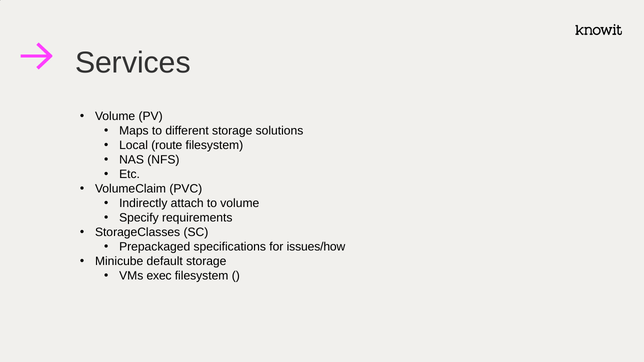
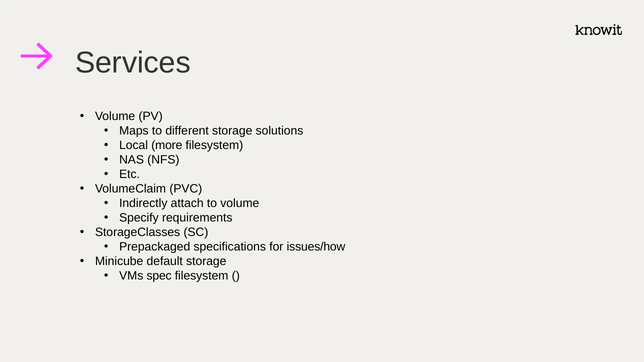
route: route -> more (167, 146)
exec: exec -> spec (159, 276)
